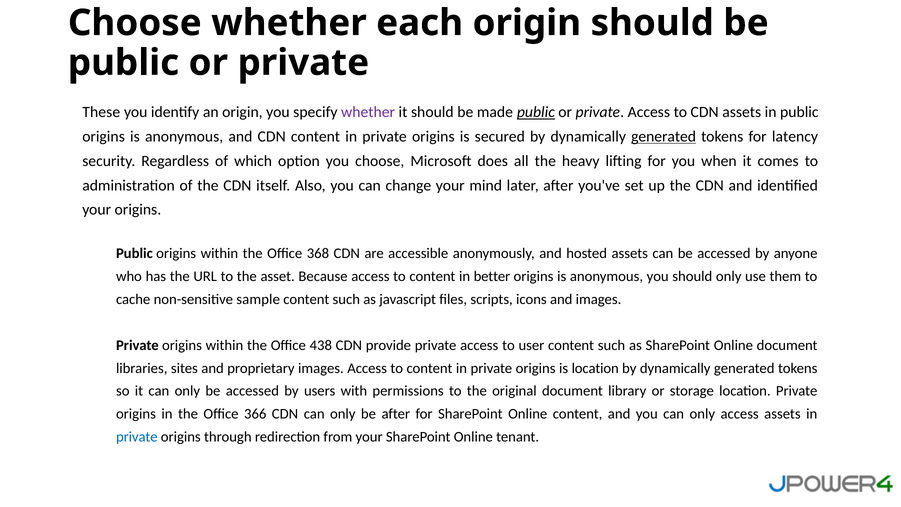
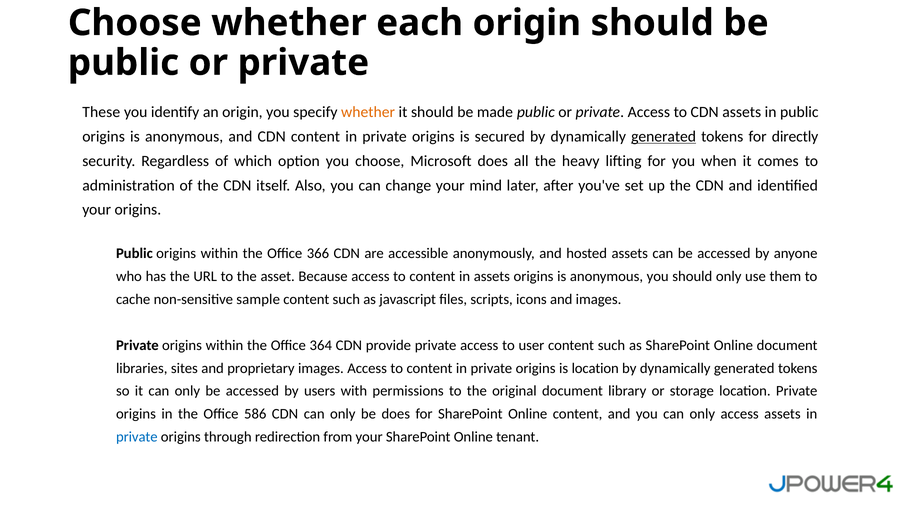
whether colour: purple -> orange (368, 112)
public underline: present -> none (536, 112)
latency: latency -> directly (795, 136)
368: 368 -> 366 (318, 253)
in better: better -> assets (492, 276)
438: 438 -> 364 (321, 345)
366: 366 -> 586 (255, 414)
be after: after -> does (396, 414)
